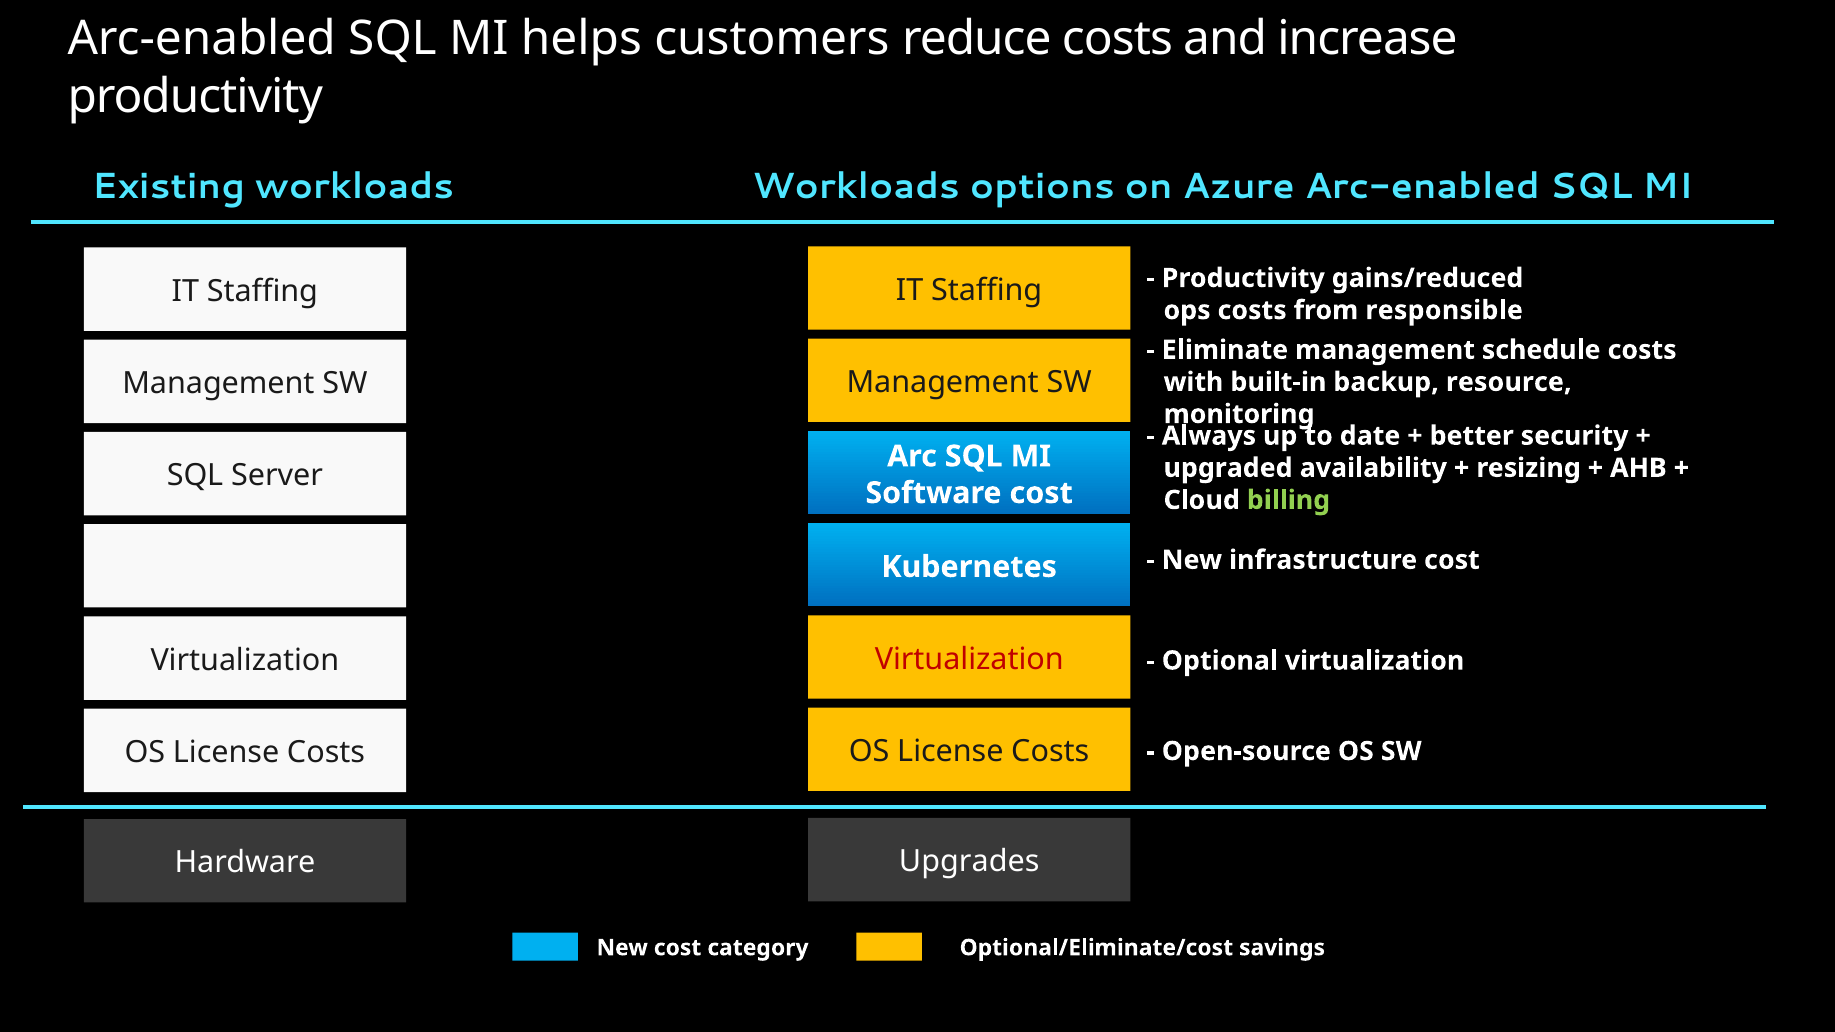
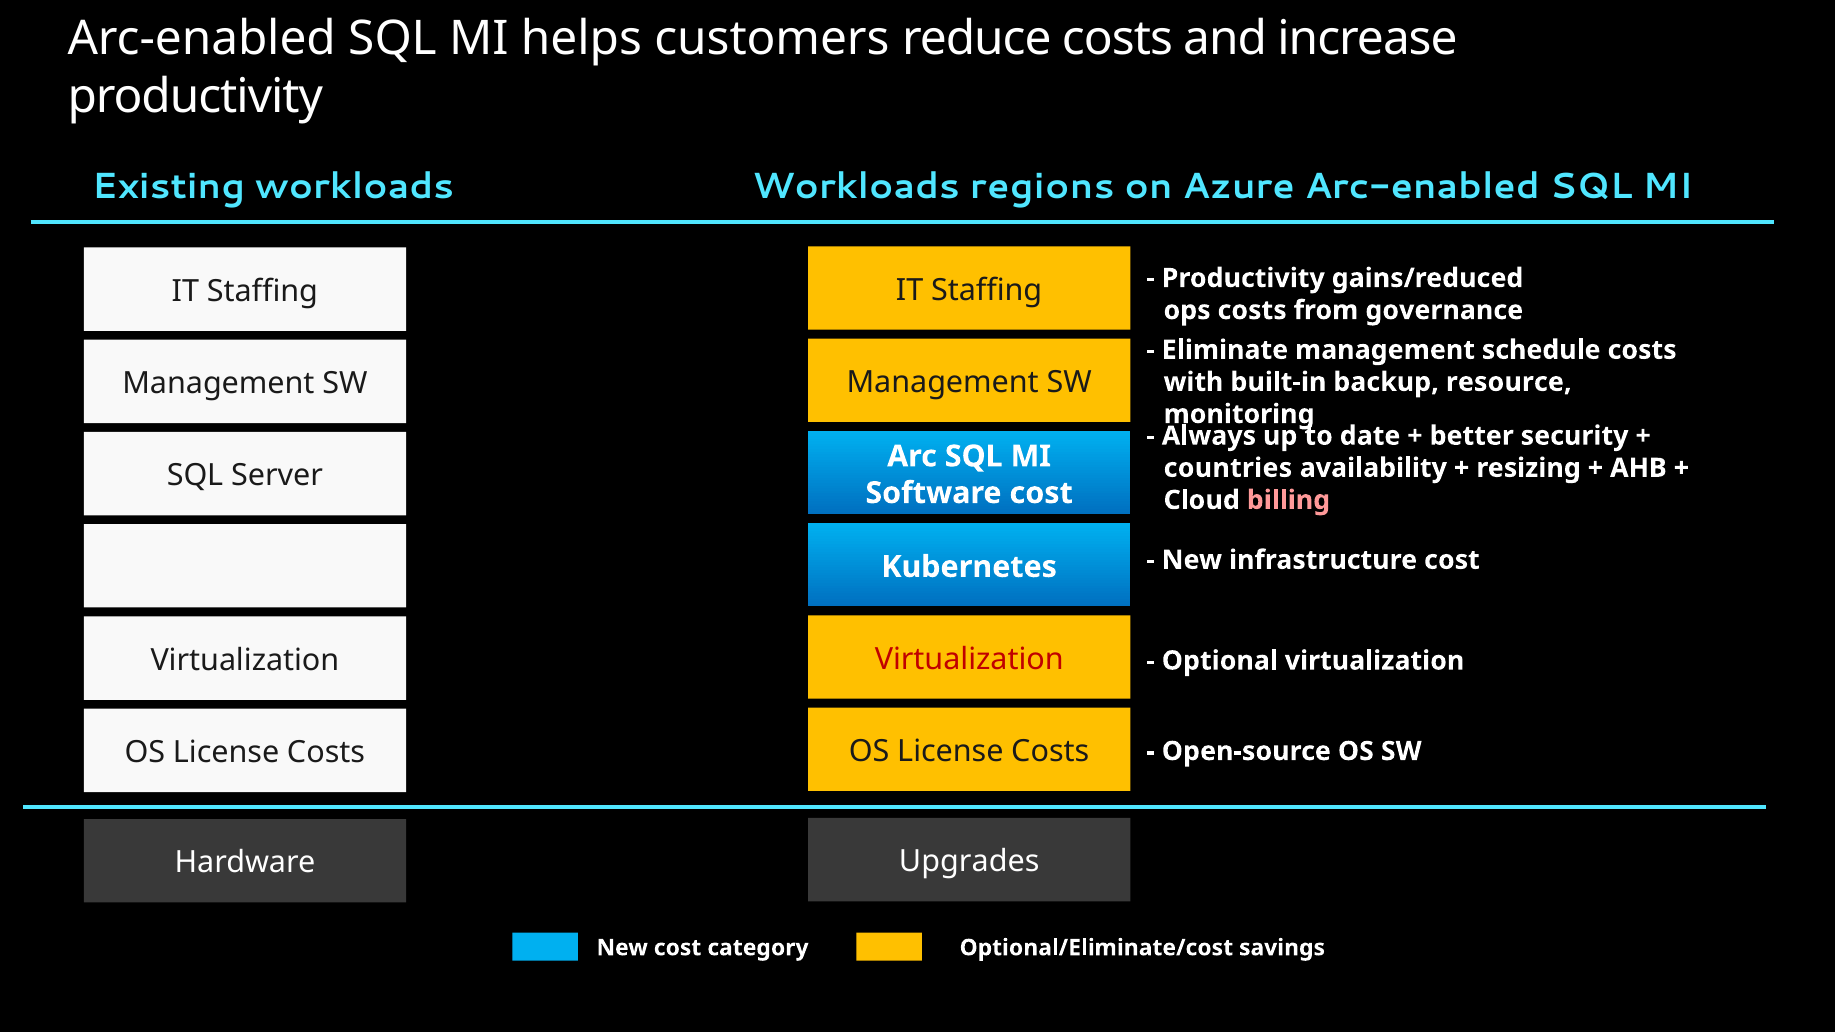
options: options -> regions (1042, 186)
responsible: responsible -> governance (1444, 310)
upgraded: upgraded -> countries (1228, 468)
billing colour: light green -> pink (1288, 500)
